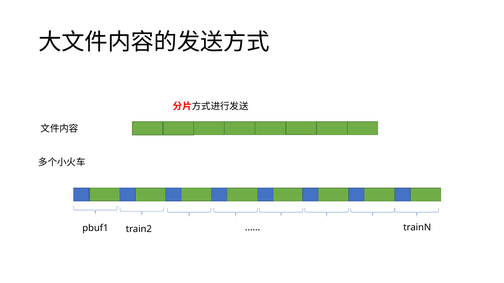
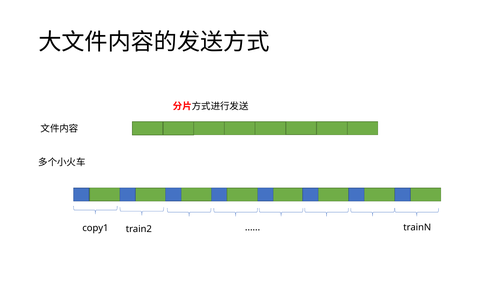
pbuf1: pbuf1 -> copy1 (95, 228)
